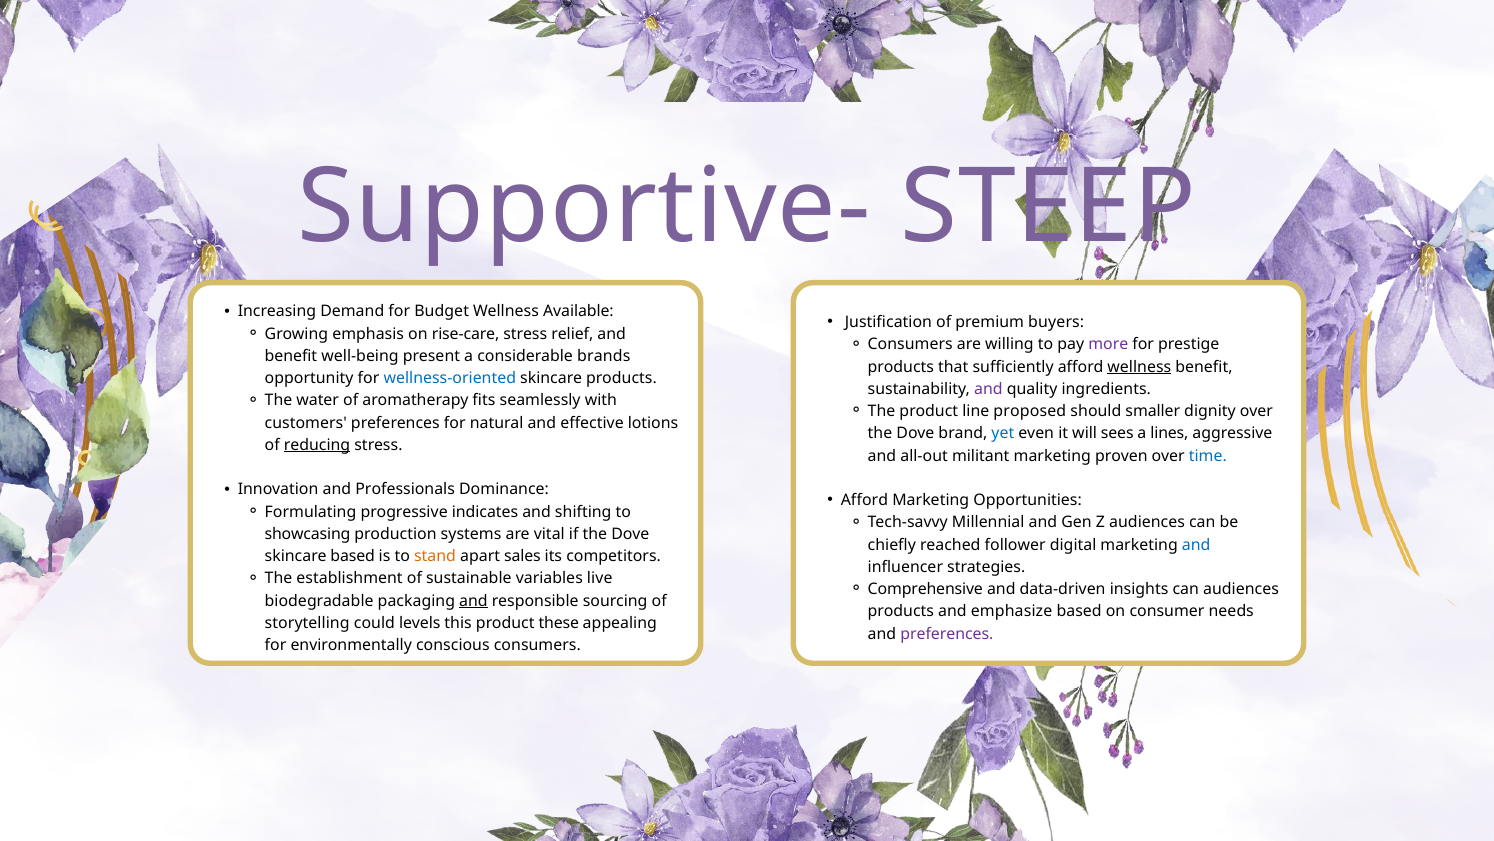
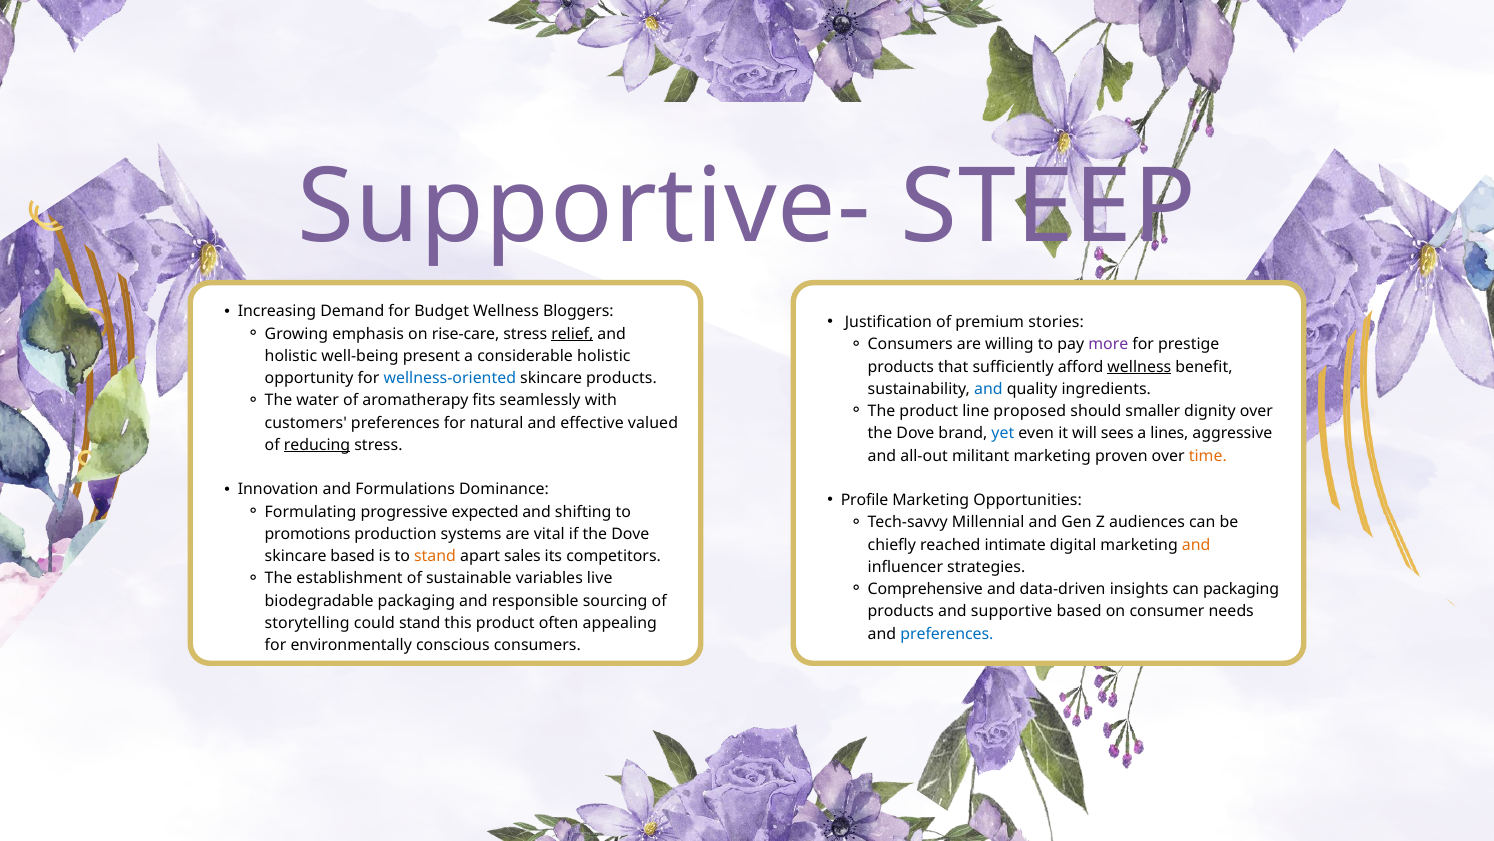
Available: Available -> Bloggers (578, 311)
buyers: buyers -> stories (1056, 322)
relief underline: none -> present (572, 334)
benefit: benefit -> holistic (291, 356)
considerable brands: brands -> holistic (604, 356)
and colour: purple -> blue (988, 389)
lotions: lotions -> valued (653, 423)
time colour: blue -> orange (1208, 456)
Professionals: Professionals -> Formulations (405, 489)
Afford: Afford -> Profile (865, 500)
indicates: indicates -> expected (485, 511)
showcasing: showcasing -> promotions (308, 534)
follower: follower -> intimate (1015, 545)
and colour: blue -> orange (1196, 545)
can audiences: audiences -> packaging (1241, 589)
and underline: present -> none (473, 600)
emphasize: emphasize -> supportive (1012, 611)
could levels: levels -> stand (420, 623)
these: these -> often (559, 623)
preferences colour: purple -> blue (947, 634)
